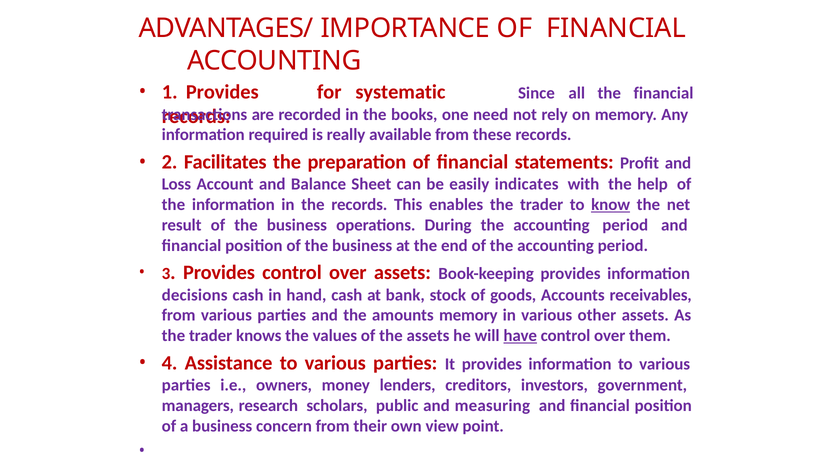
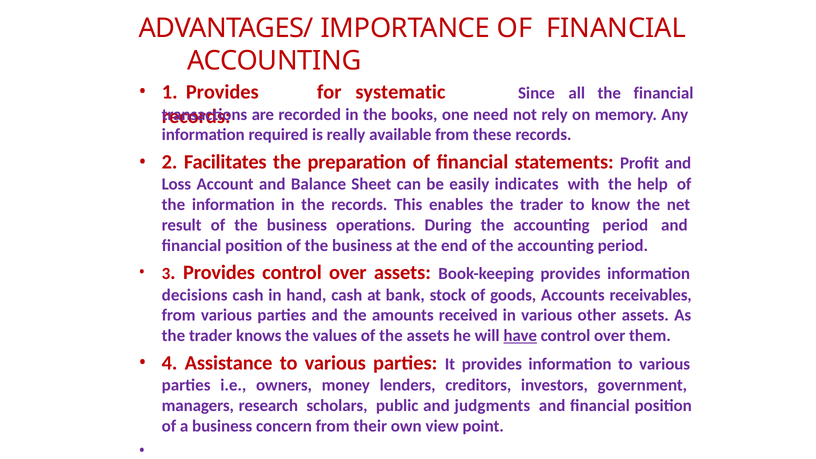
know underline: present -> none (611, 205)
amounts memory: memory -> received (468, 315)
measuring: measuring -> judgments (492, 405)
